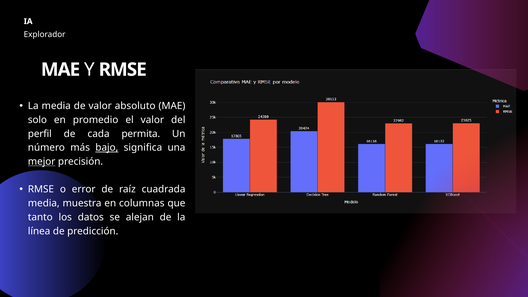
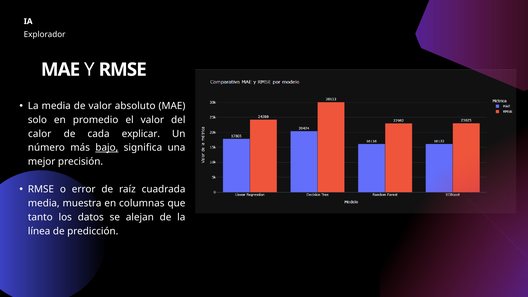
perfil: perfil -> calor (40, 134)
permita: permita -> explicar (141, 134)
mejor underline: present -> none (42, 162)
